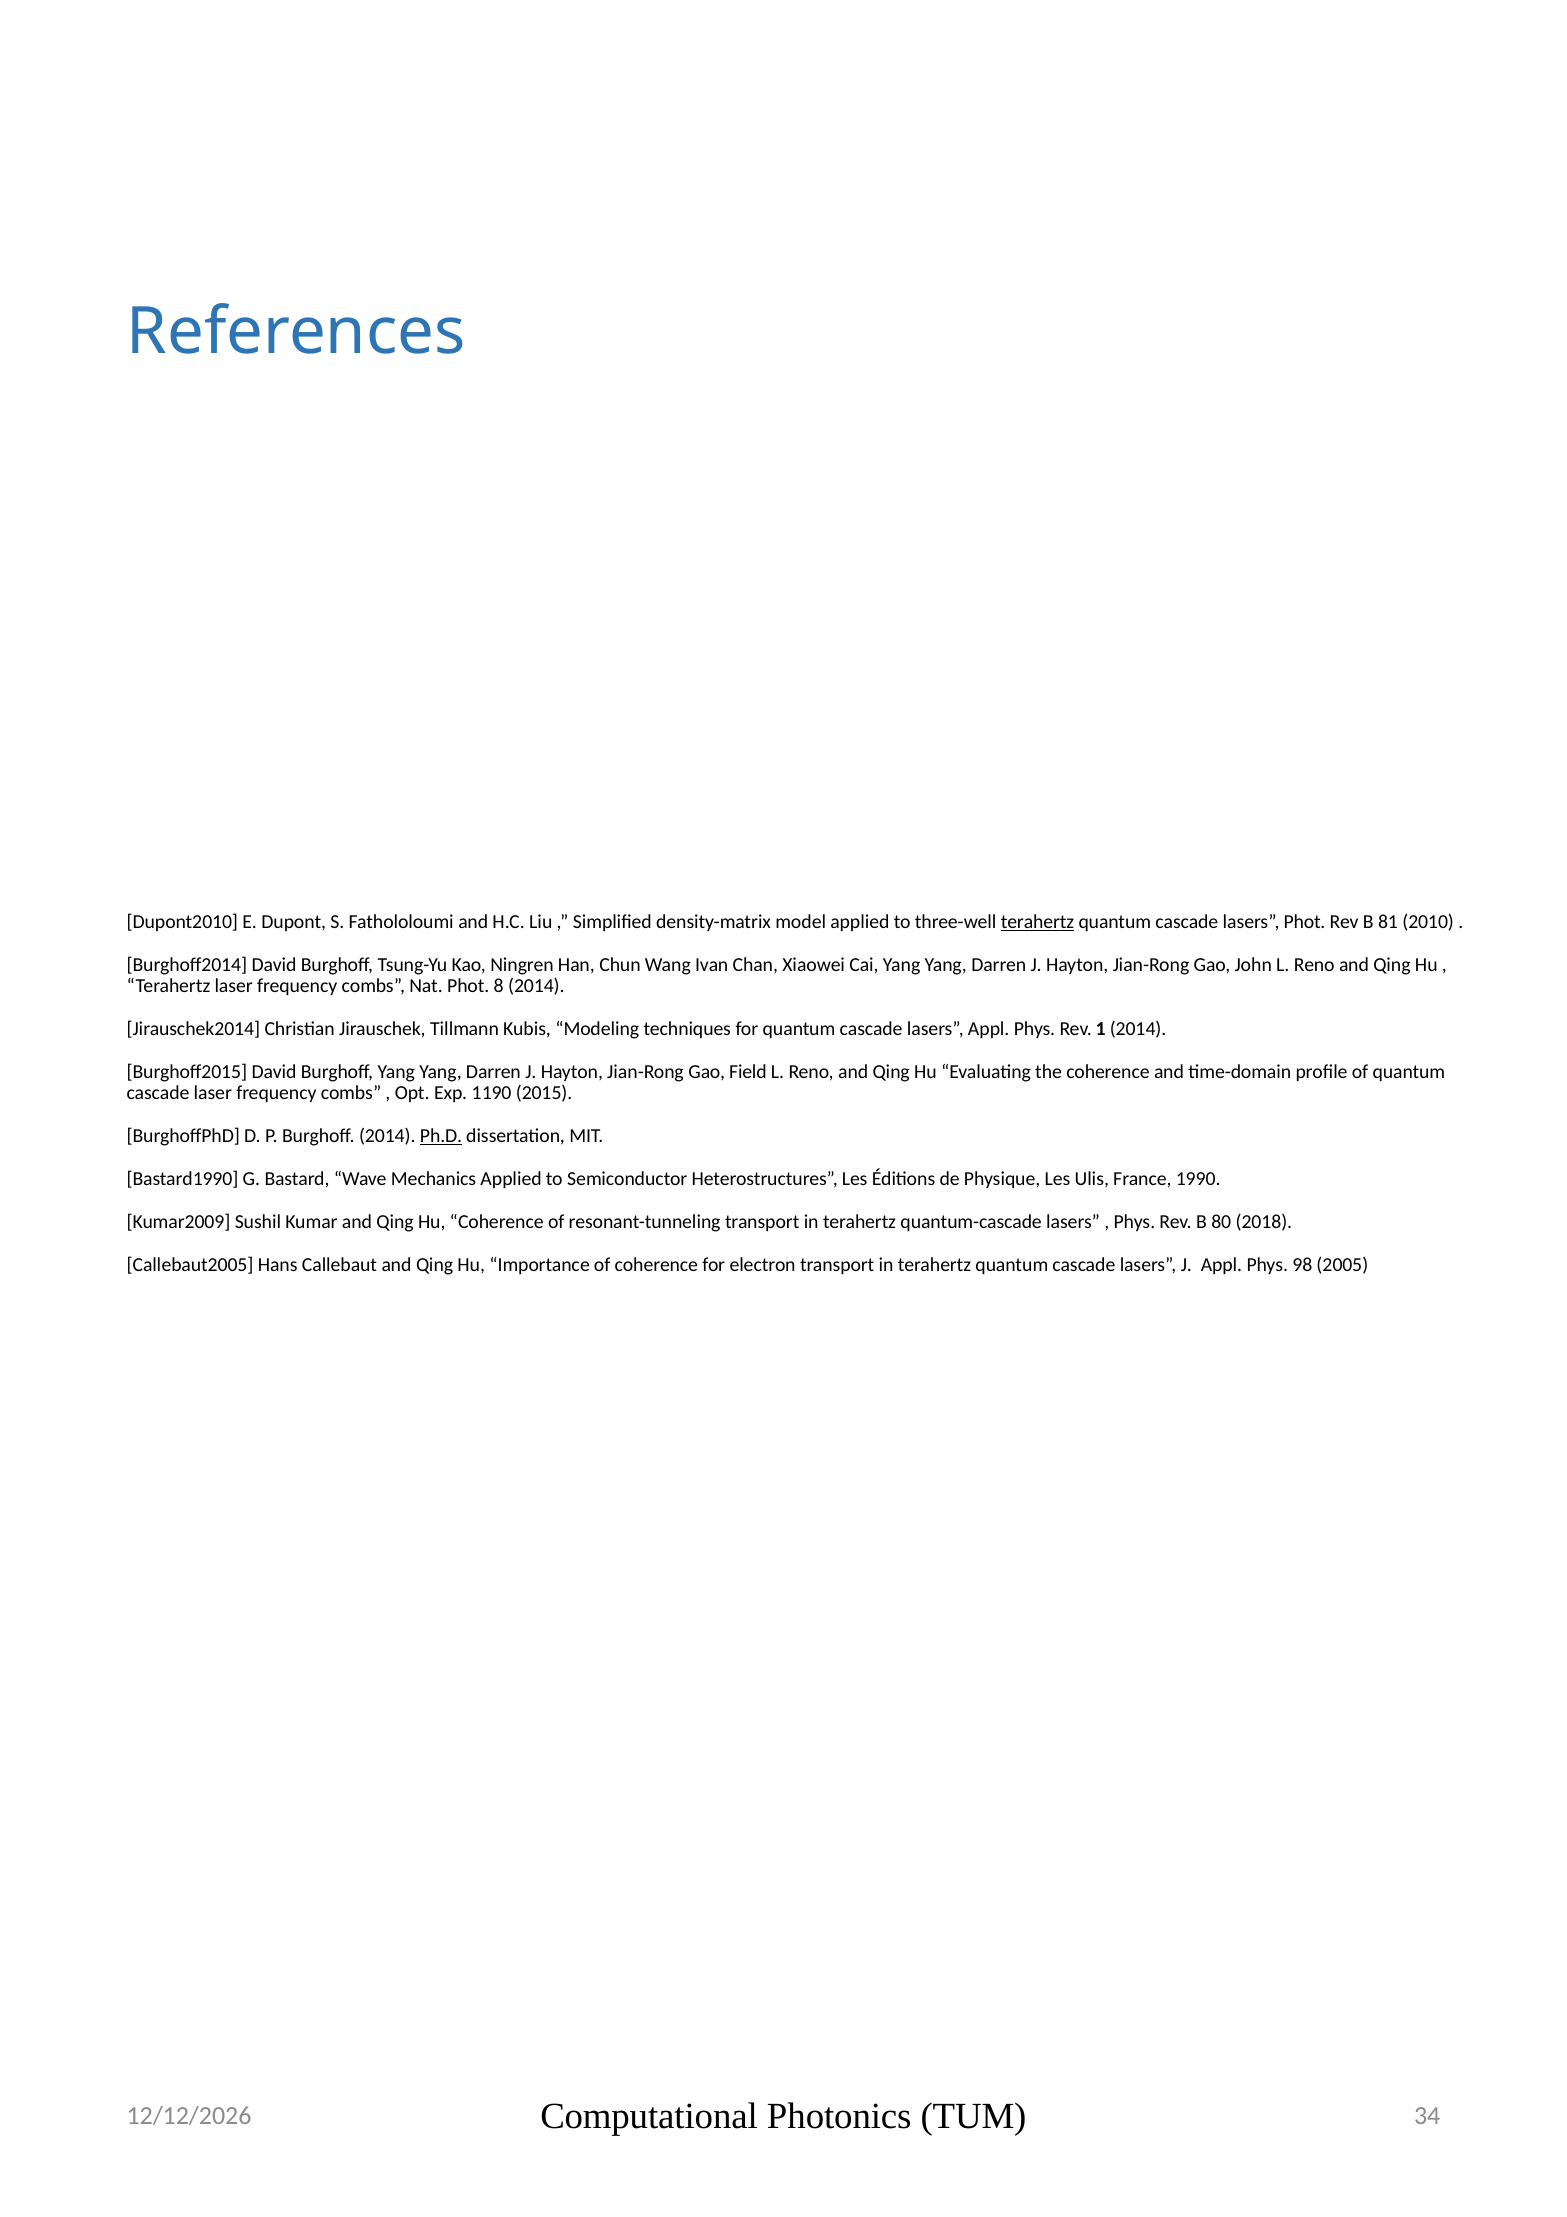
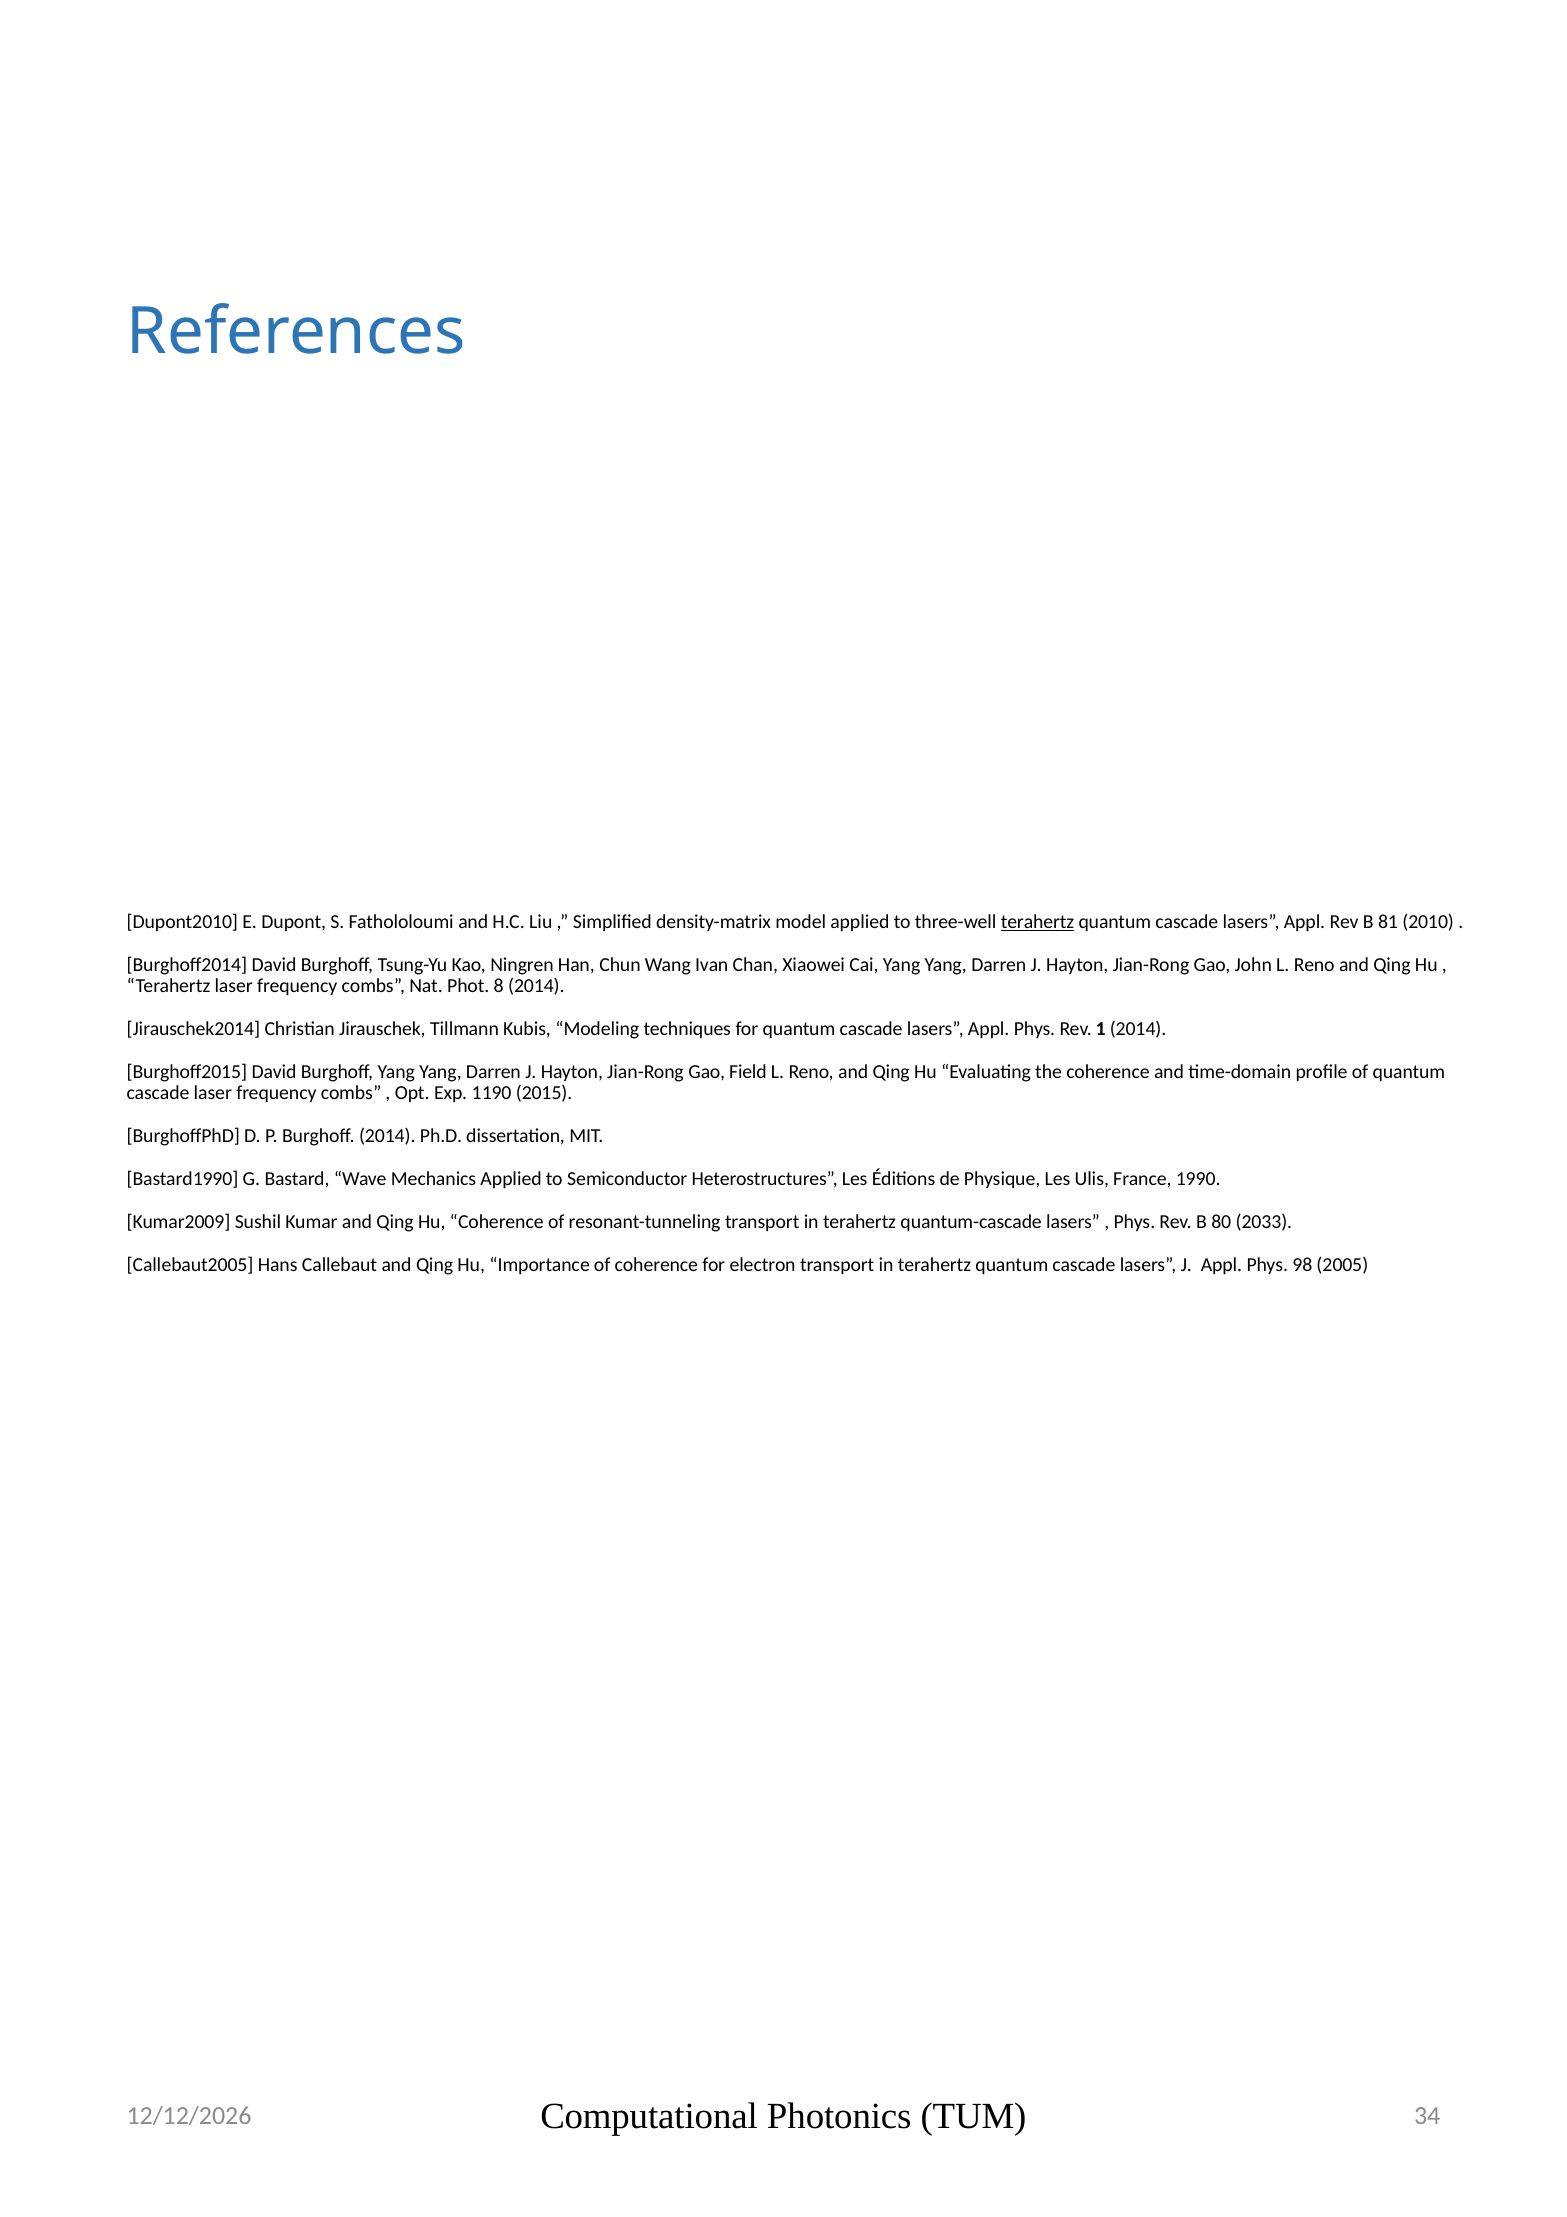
Phot: Phot -> Appl (1304, 922)
Ph.D underline: present -> none (441, 1136)
2018: 2018 -> 2033 (1264, 1222)
